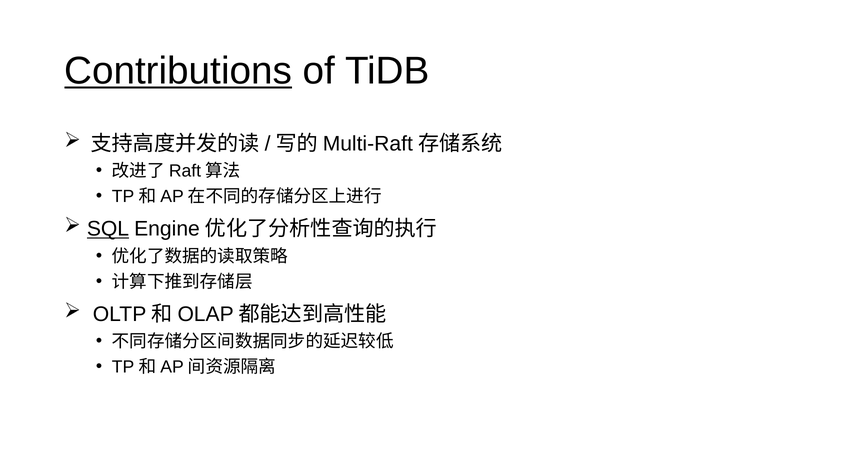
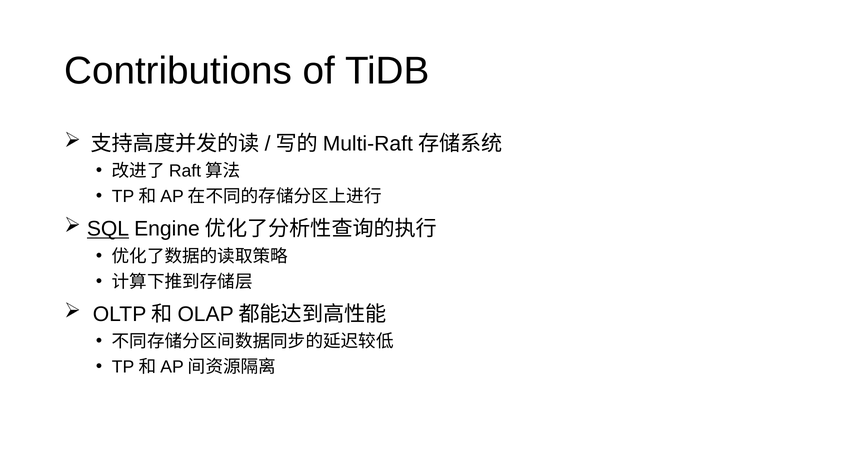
Contributions underline: present -> none (178, 71)
